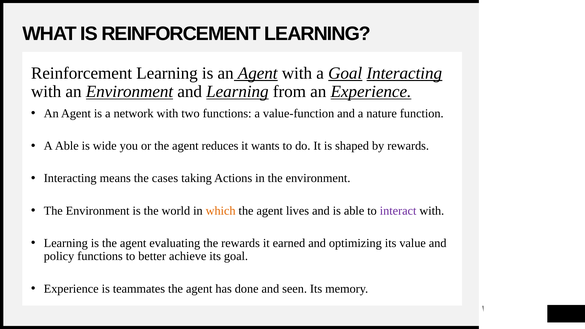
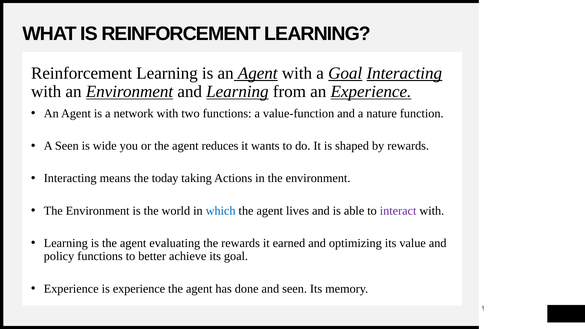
A Able: Able -> Seen (67, 146)
cases: cases -> today (165, 178)
which colour: orange -> blue (221, 211)
is teammates: teammates -> experience (139, 289)
